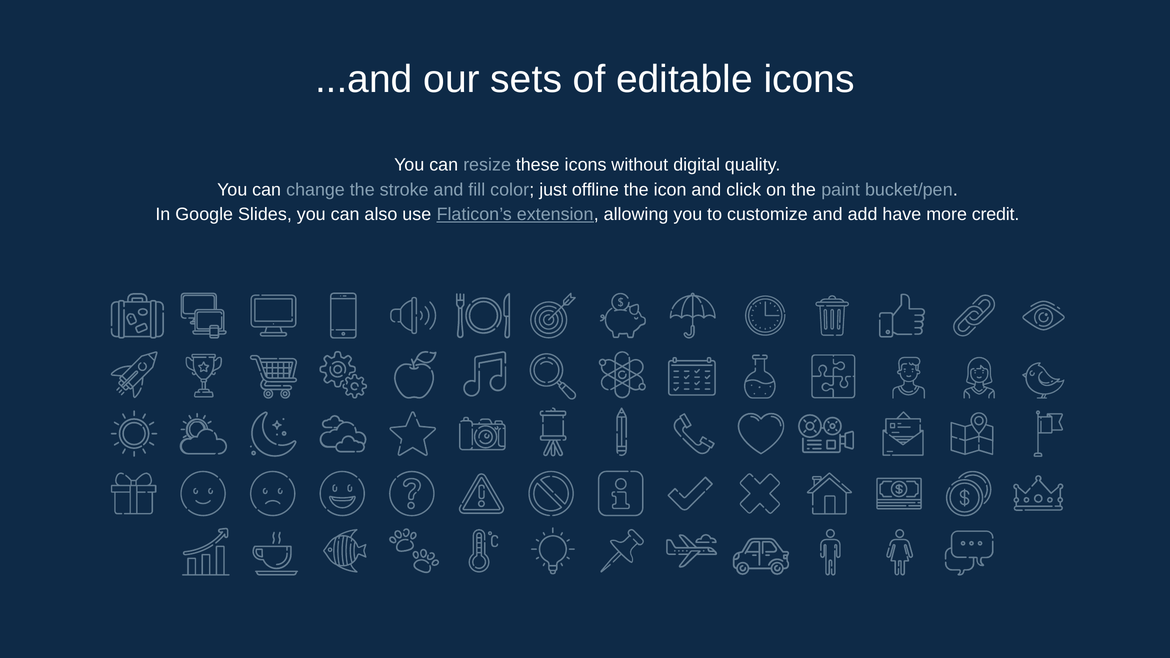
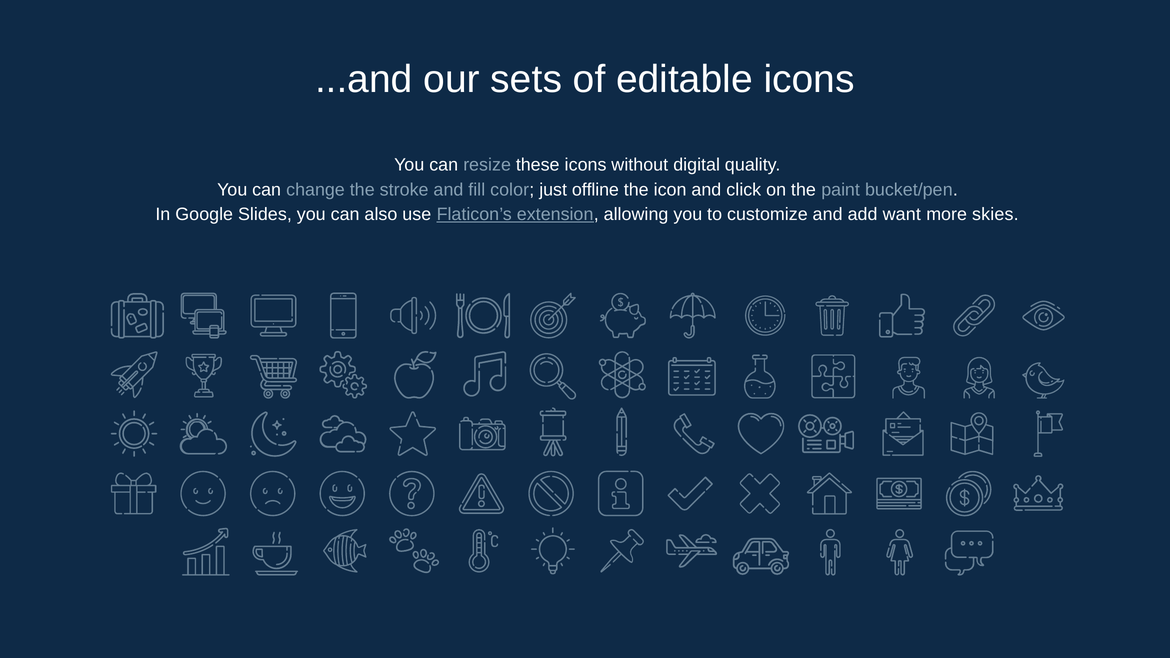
have: have -> want (902, 214)
credit: credit -> skies (995, 214)
